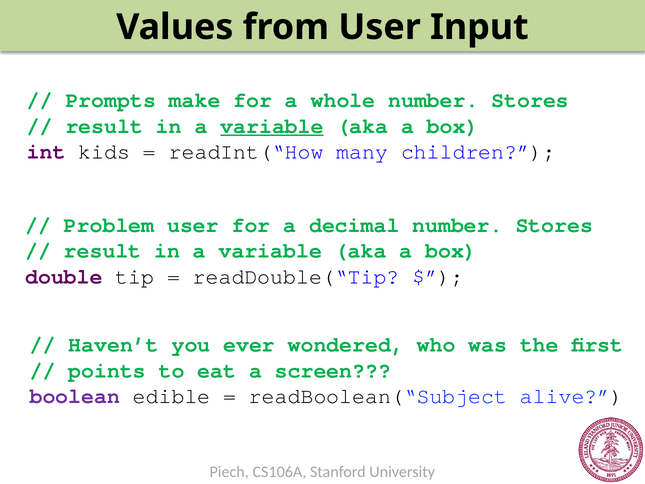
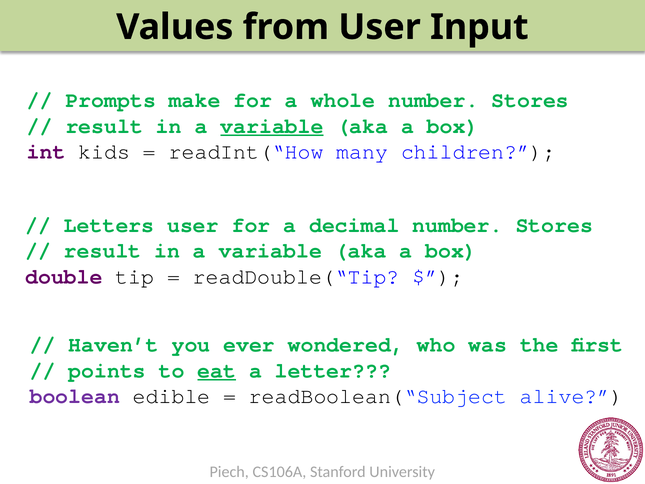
Problem: Problem -> Letters (109, 225)
eat underline: none -> present (217, 370)
screen: screen -> letter (333, 370)
